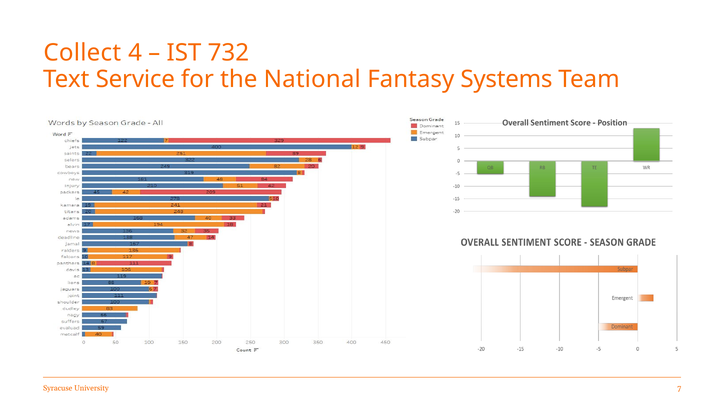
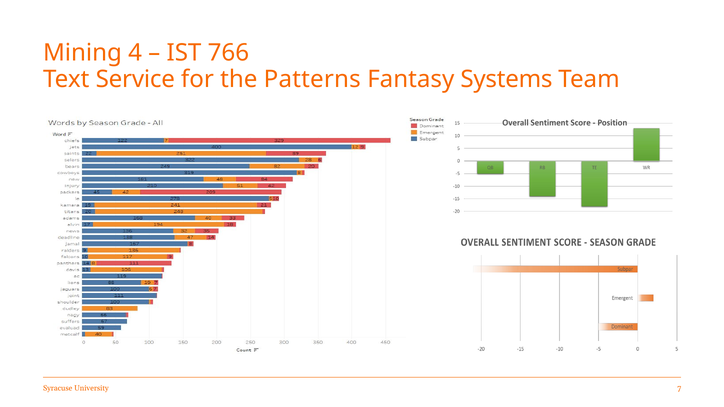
Collect: Collect -> Mining (82, 53)
732: 732 -> 766 (228, 53)
National: National -> Patterns (312, 79)
